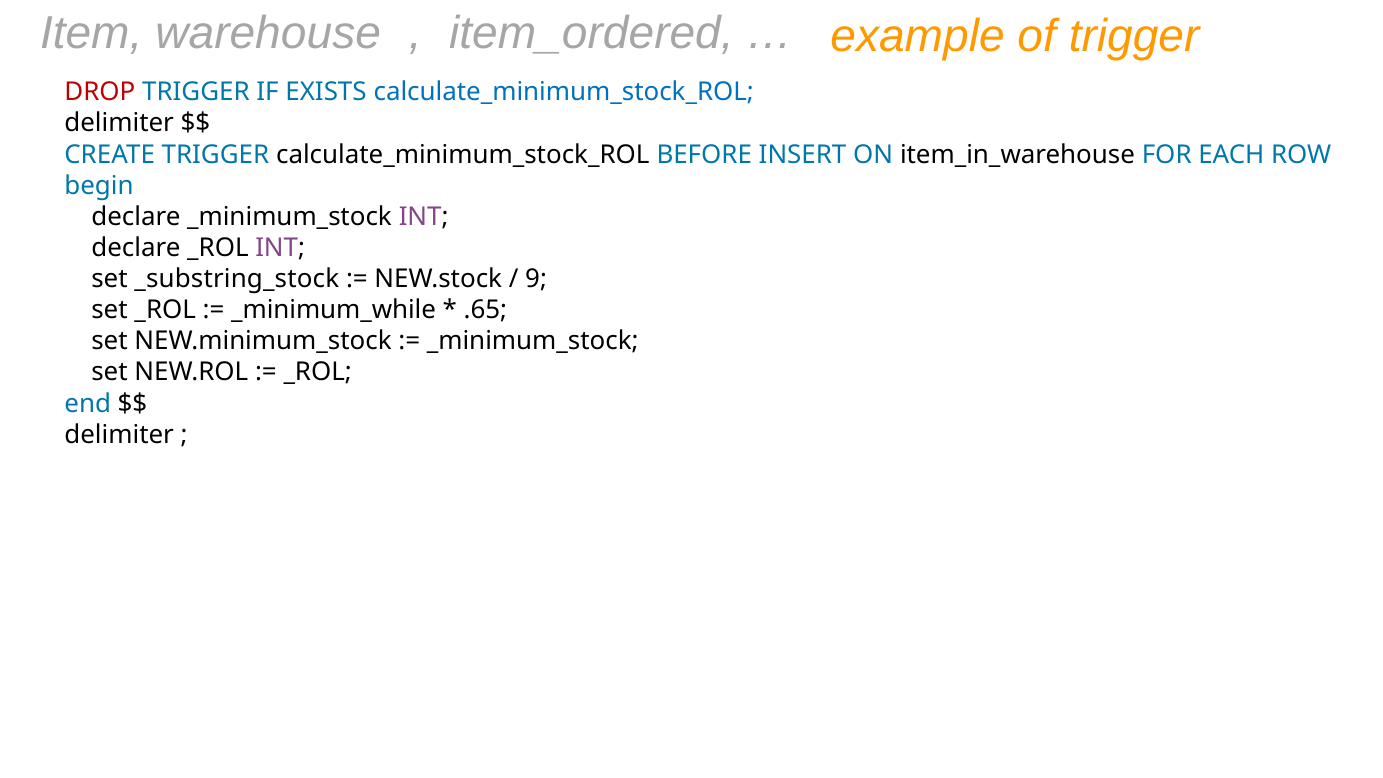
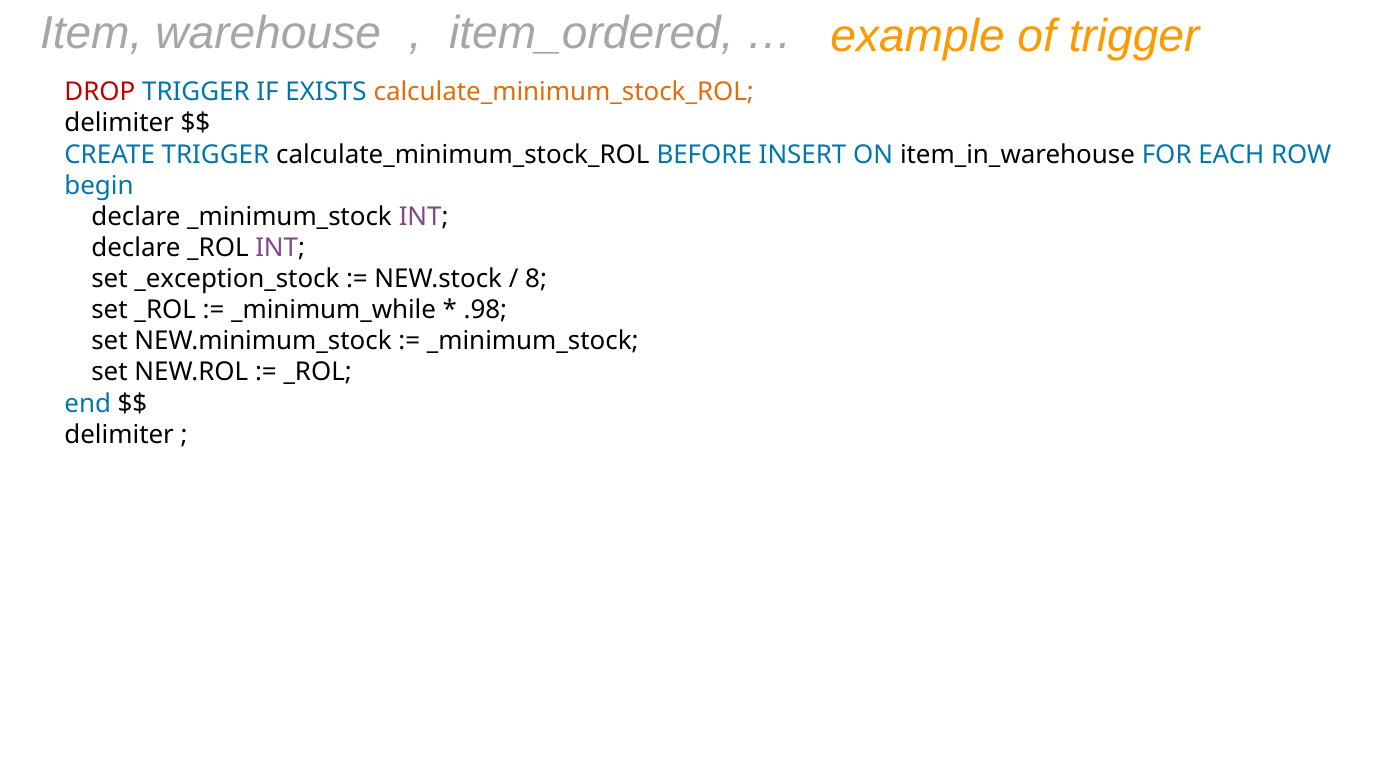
calculate_minimum_stock_ROL colour: blue -> orange (564, 92)
_substring_stock: _substring_stock -> _exception_stock (237, 279)
9: 9 -> 8 (536, 279)
.65: .65 -> .98 (485, 310)
